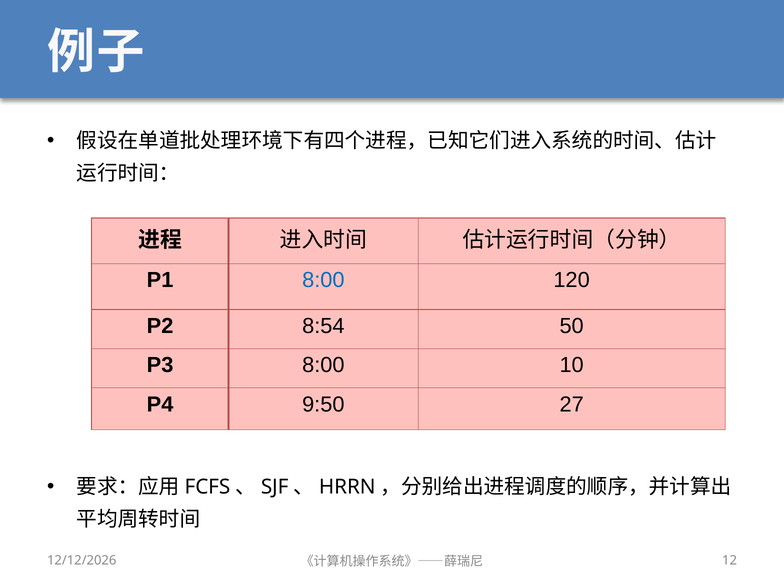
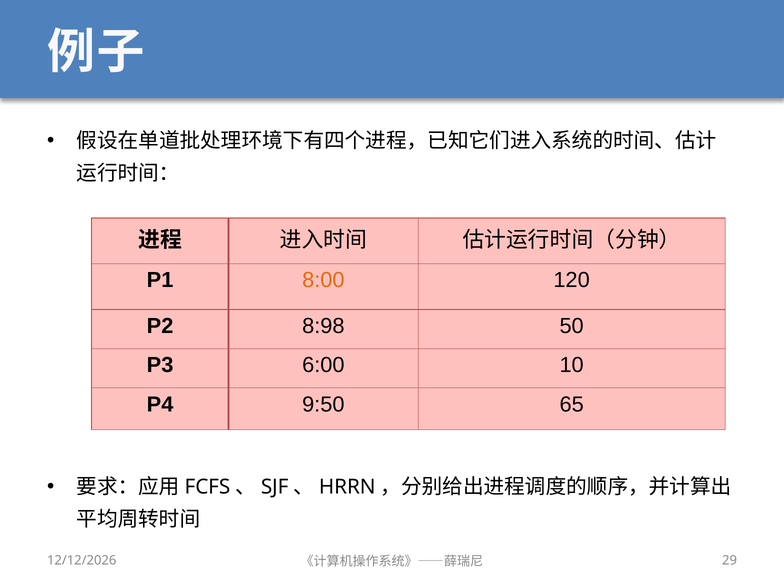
8:00 colour: blue -> orange (323, 280)
8:54: 8:54 -> 8:98 (323, 326)
P3 8:00: 8:00 -> 6:00 (323, 365)
27: 27 -> 65 (572, 404)
12: 12 -> 29 (730, 560)
